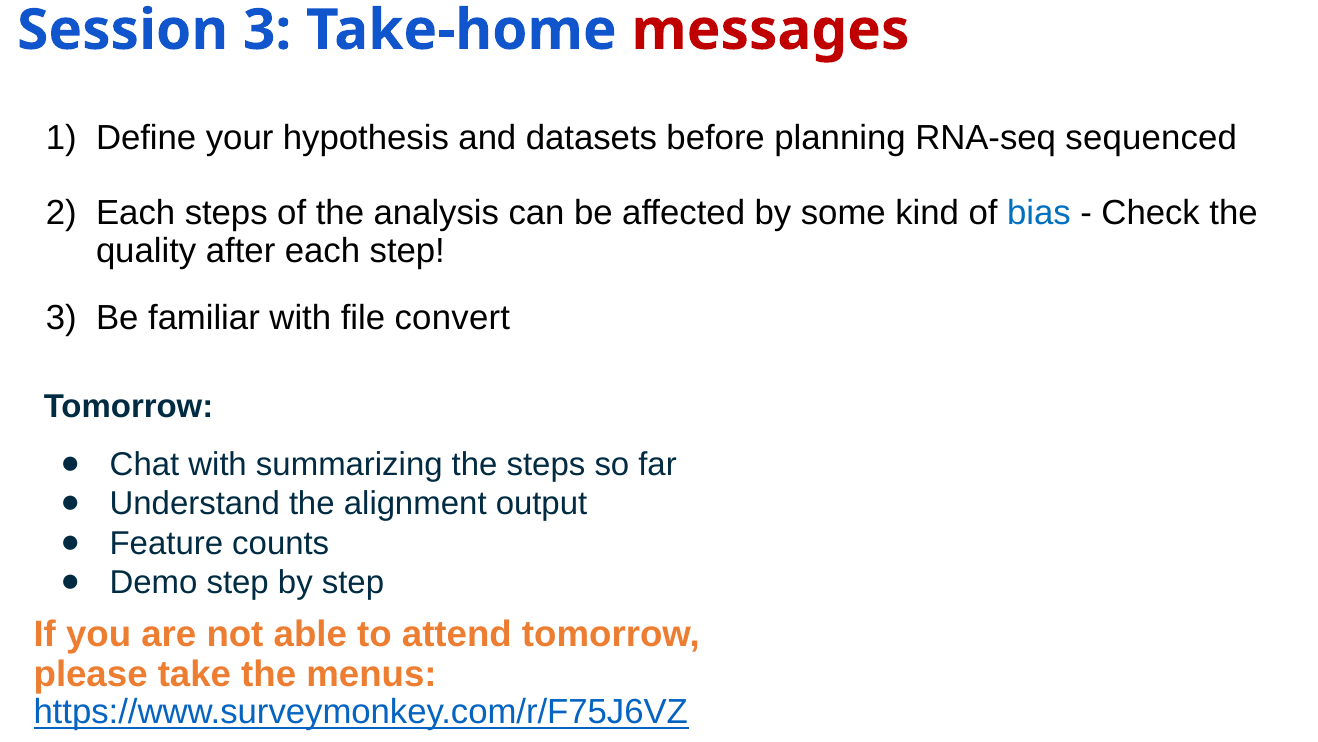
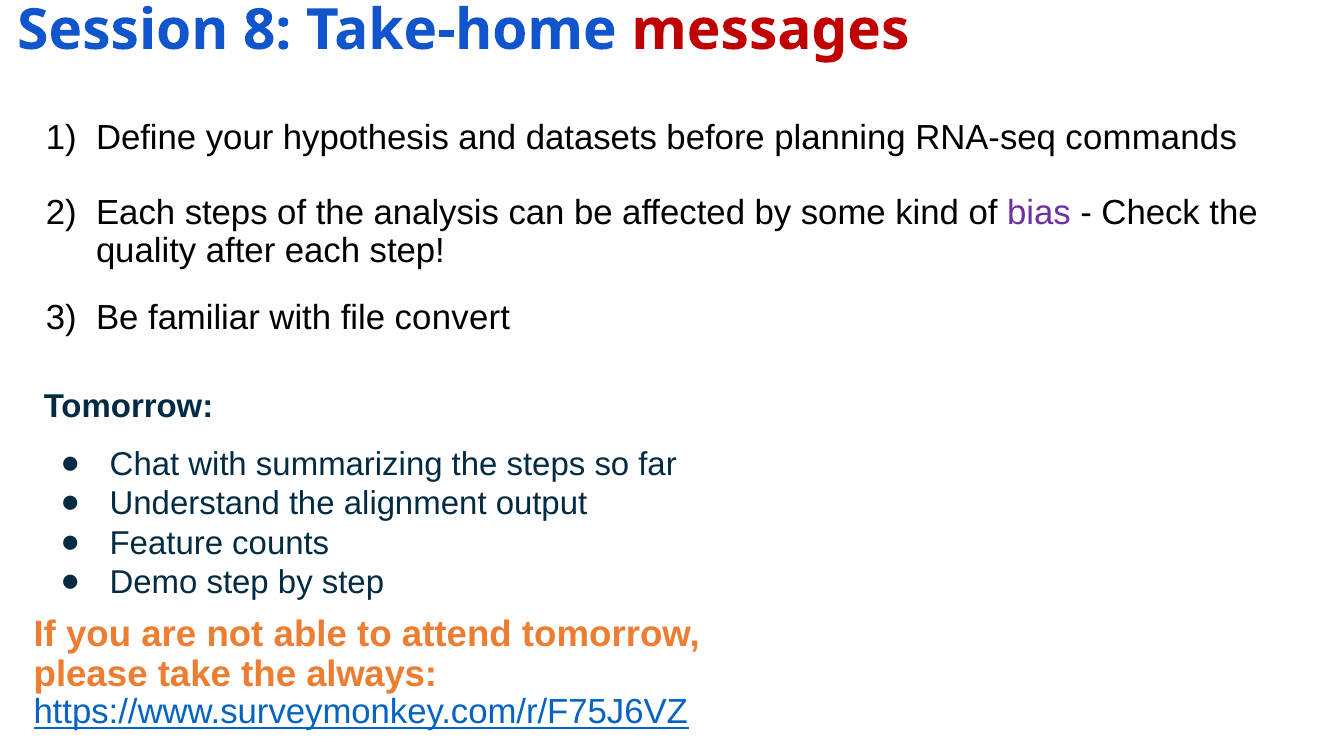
Session 3: 3 -> 8 (267, 30)
sequenced: sequenced -> commands (1151, 138)
bias colour: blue -> purple (1039, 213)
menus: menus -> always (372, 673)
